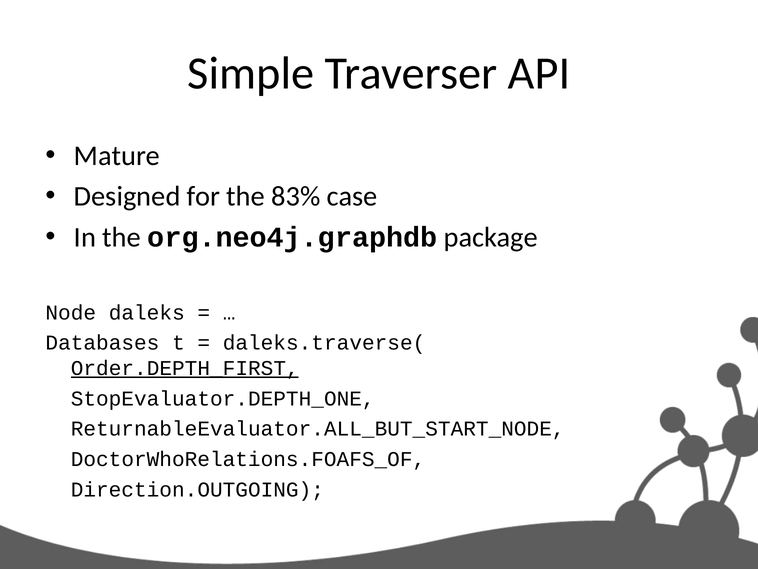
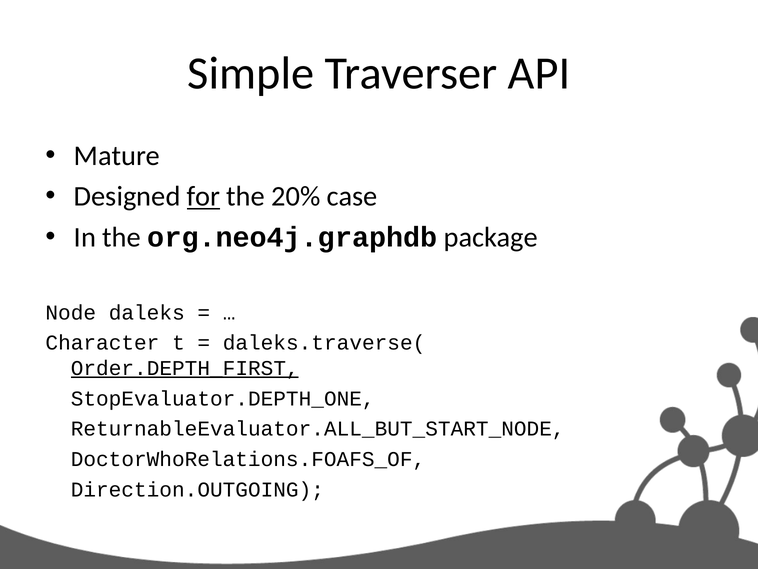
for underline: none -> present (203, 196)
83%: 83% -> 20% (296, 196)
Databases: Databases -> Character (102, 343)
